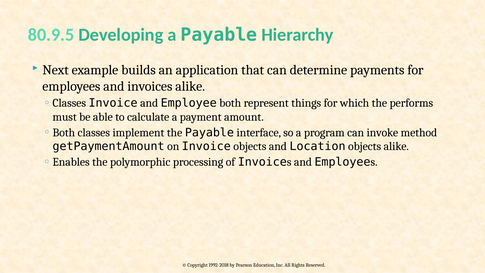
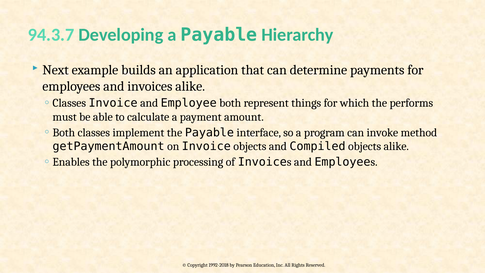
80.9.5: 80.9.5 -> 94.3.7 (51, 35)
Location: Location -> Compiled (318, 146)
